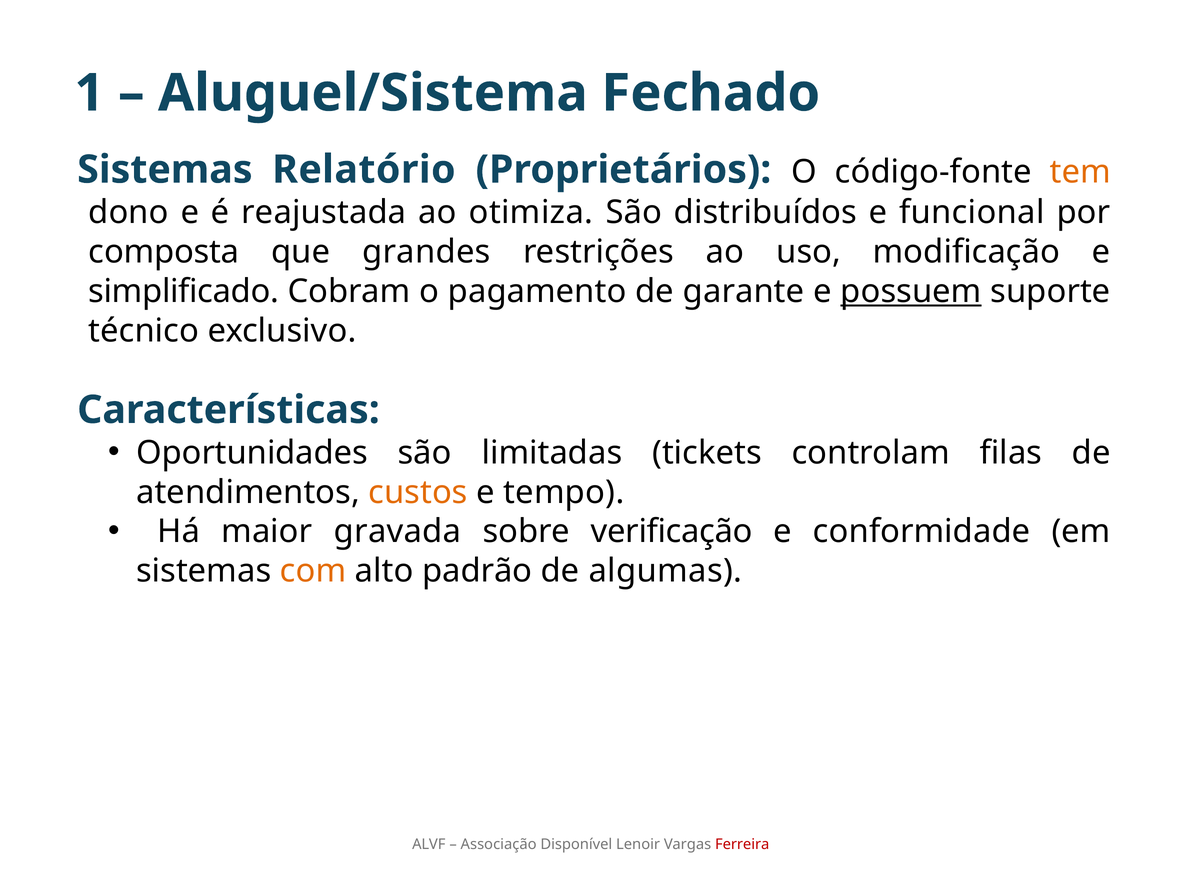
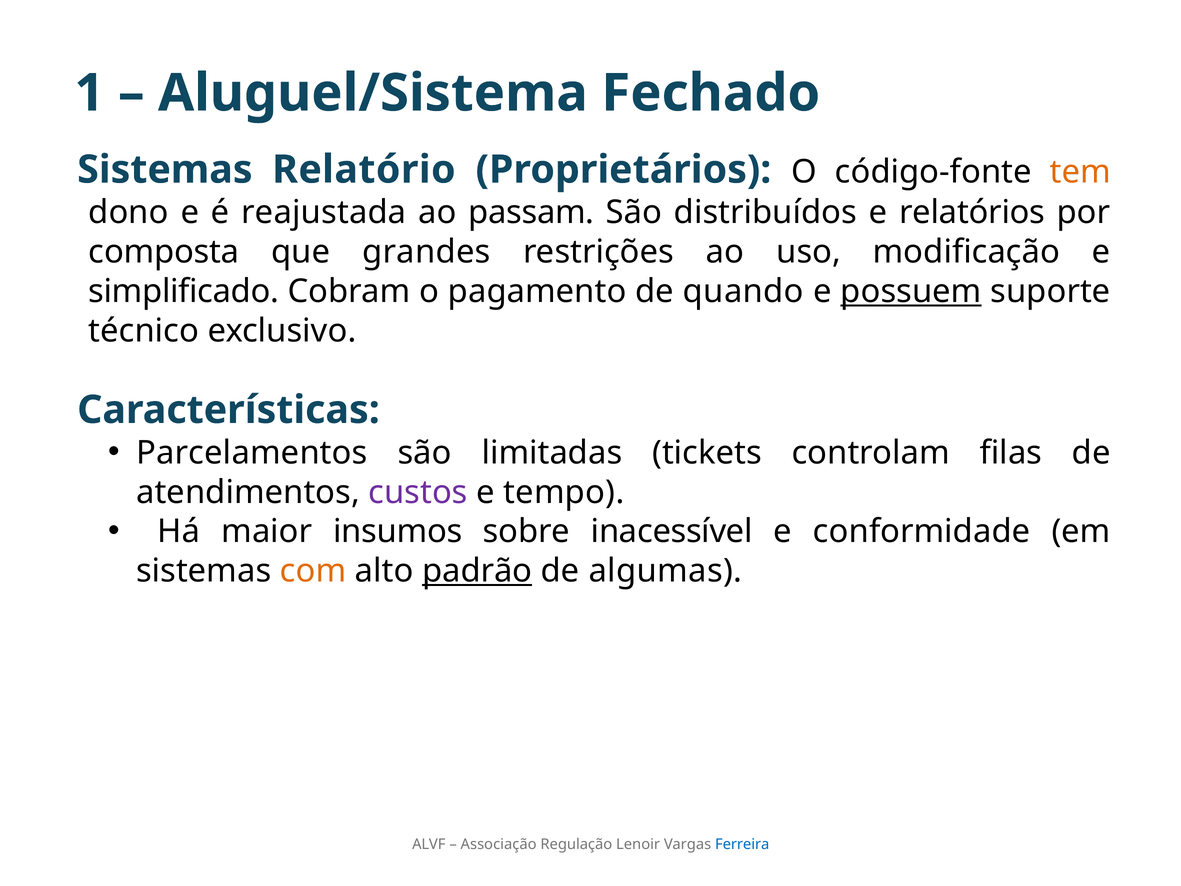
otimiza: otimiza -> passam (531, 212)
funcional: funcional -> relatórios (972, 212)
garante: garante -> quando (743, 291)
Oportunidades: Oportunidades -> Parcelamentos (252, 453)
custos colour: orange -> purple (418, 492)
gravada: gravada -> insumos (398, 531)
verificação: verificação -> inacessível (672, 531)
padrão underline: none -> present (477, 571)
Disponível: Disponível -> Regulação (576, 844)
Ferreira colour: red -> blue (742, 844)
